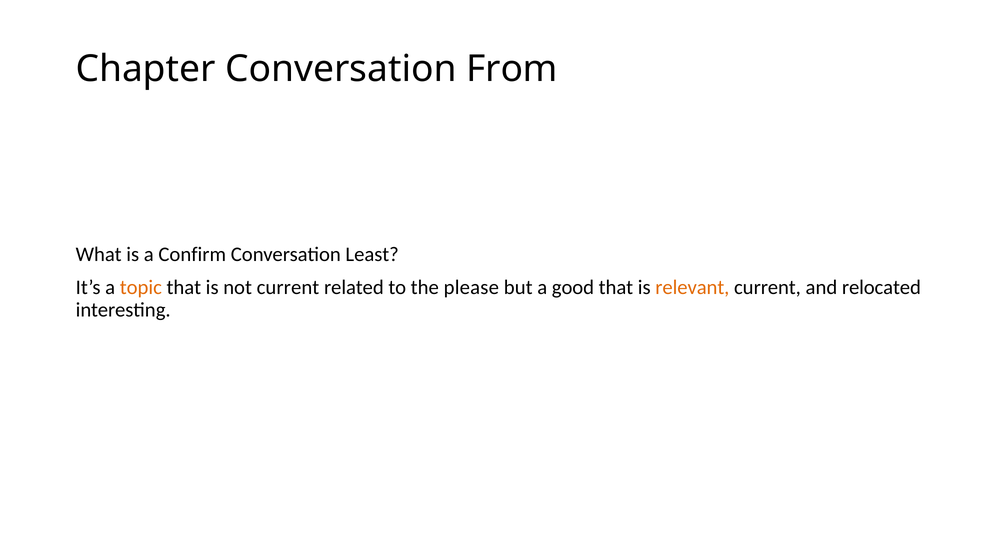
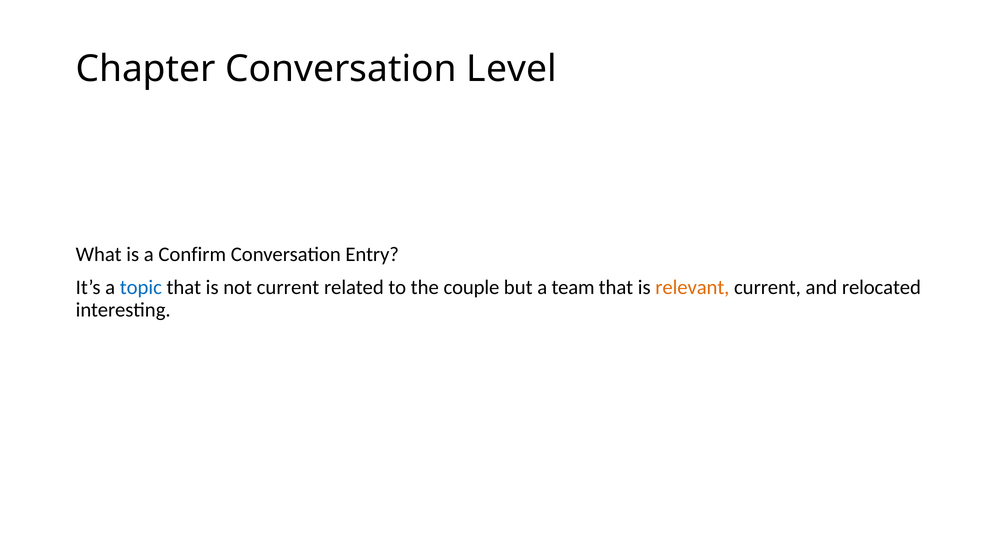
From: From -> Level (512, 69)
Least: Least -> Entry (372, 255)
topic colour: orange -> blue (141, 288)
please: please -> couple (471, 288)
good: good -> team (573, 288)
